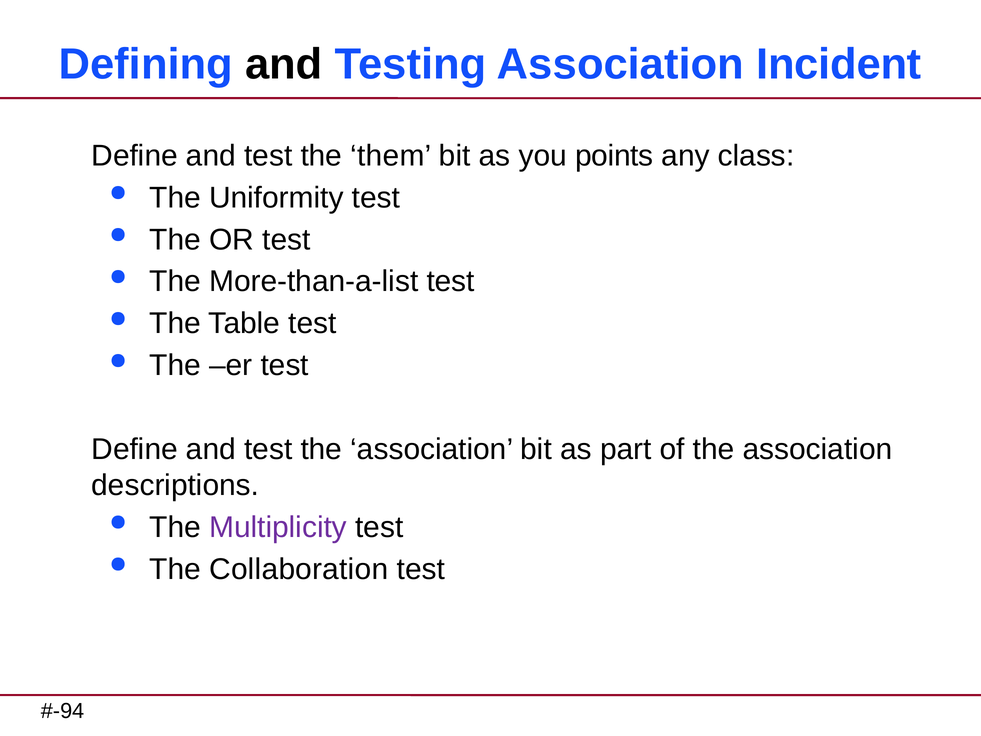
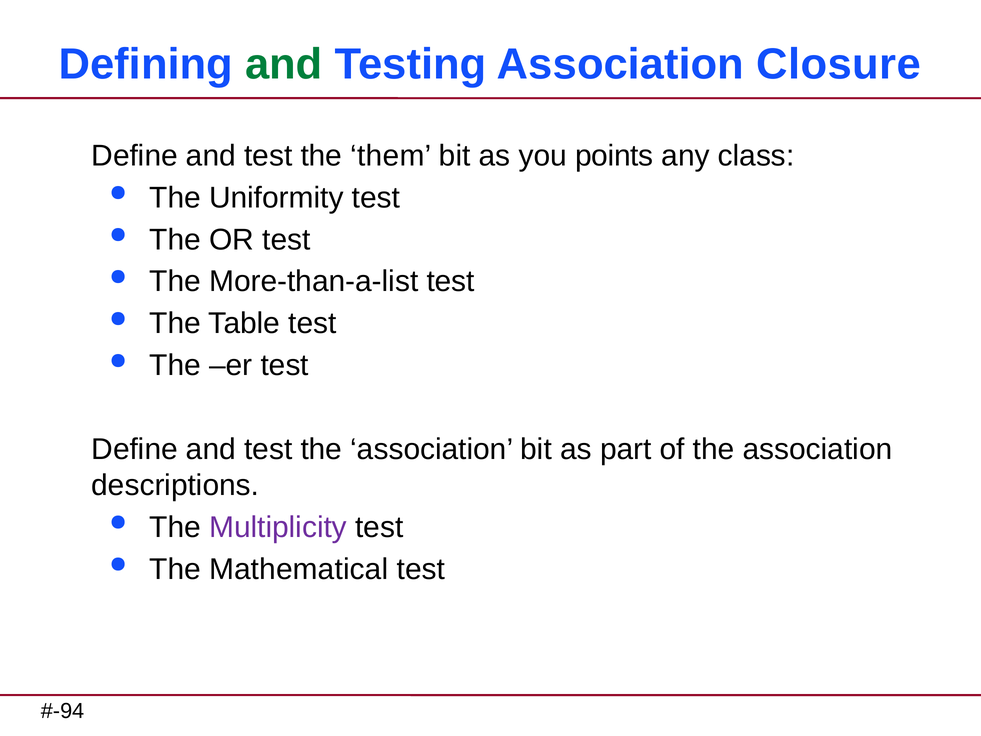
and colour: black -> green (284, 64)
Incident: Incident -> Closure (839, 64)
Collaboration: Collaboration -> Mathematical (299, 569)
